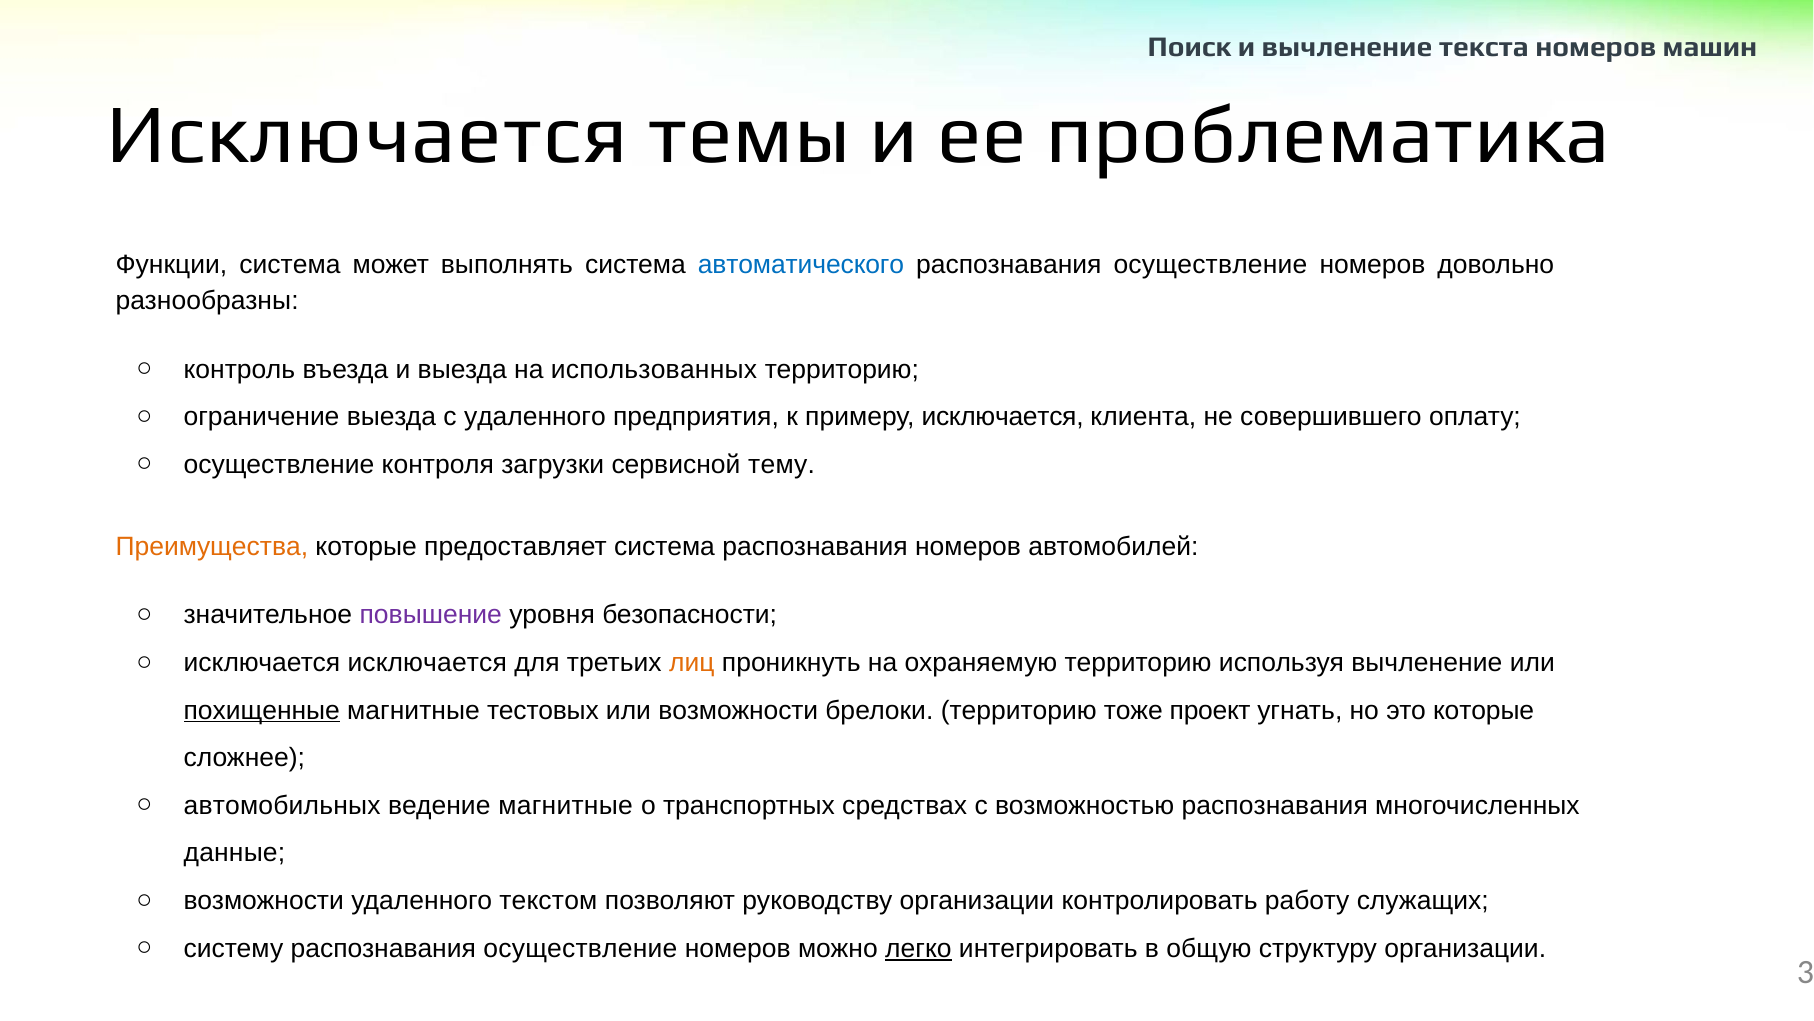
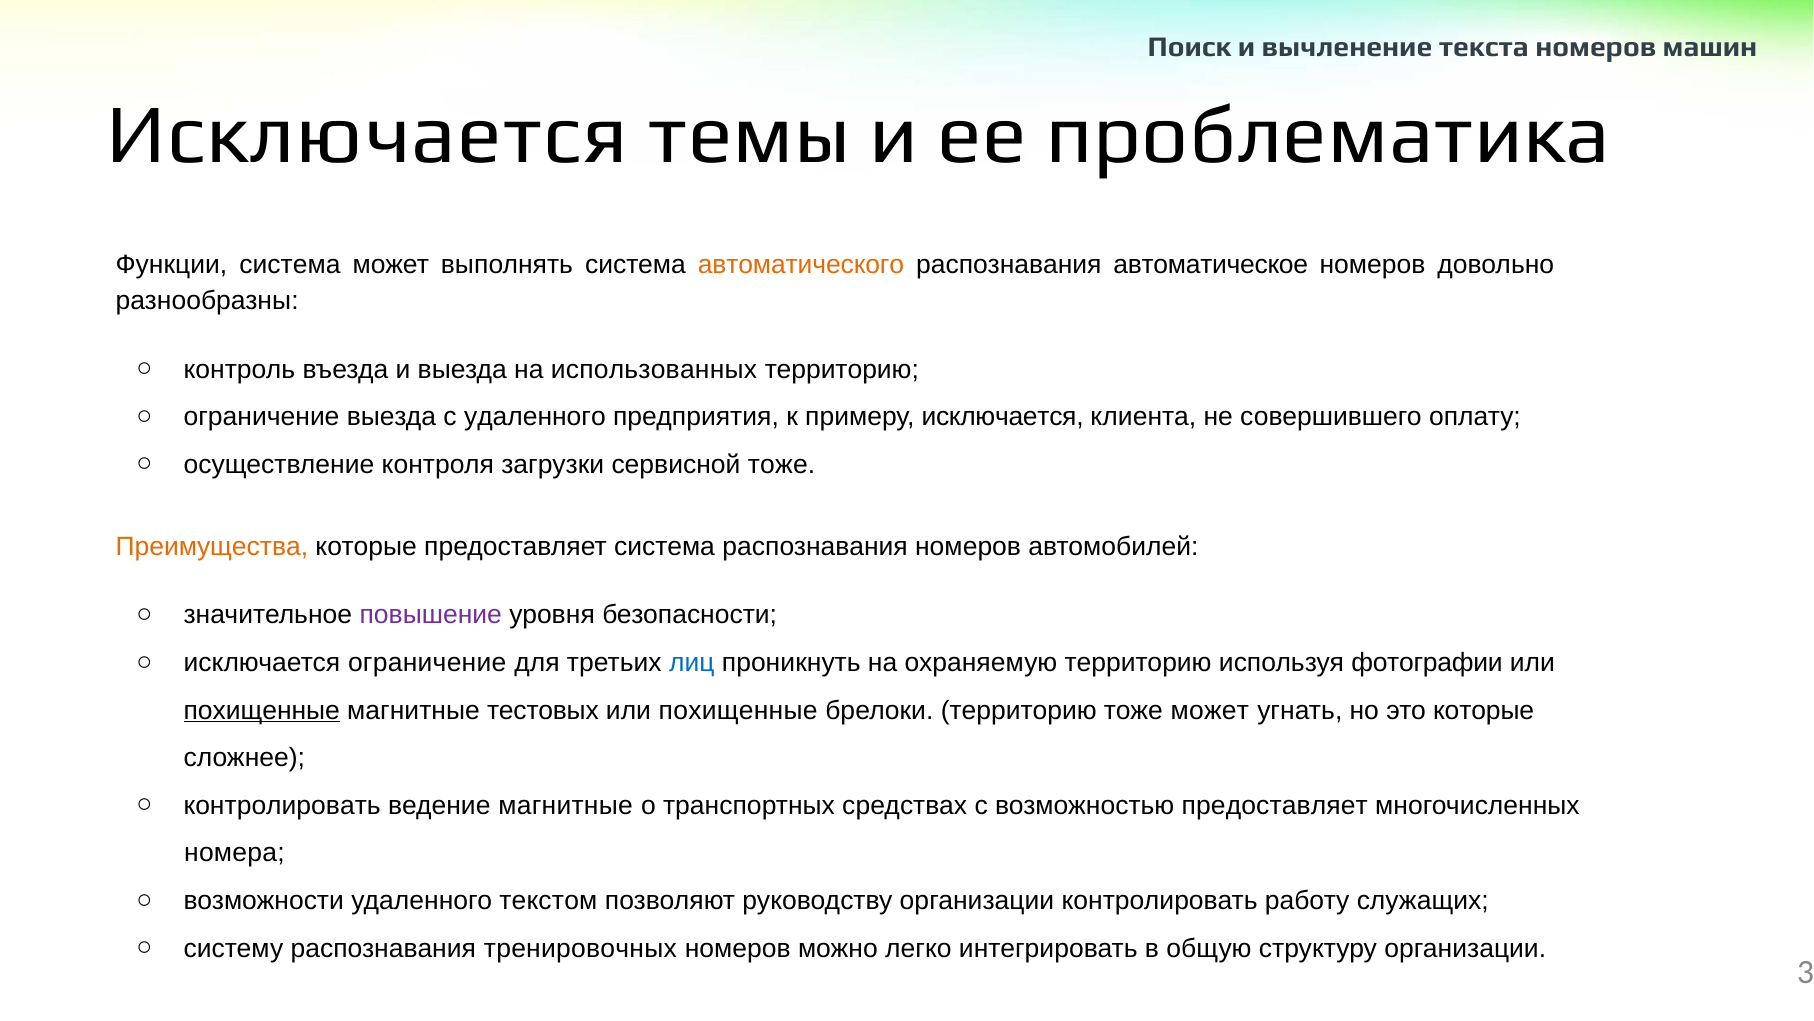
автоматического colour: blue -> orange (801, 264)
осуществление: осуществление -> автоматическое (1211, 264)
сервисной тему: тему -> тоже (782, 464)
исключается исключается: исключается -> ограничение (427, 662)
лиц colour: orange -> blue (692, 662)
используя вычленение: вычленение -> фотографии (1427, 662)
возможности: возможности -> похищенные (738, 710)
тоже проект: проект -> может (1210, 710)
автомобильных: автомобильных -> контролировать (282, 805)
возможностью распознавания: распознавания -> предоставляет (1275, 805)
данные: данные -> номера (234, 853)
систему распознавания осуществление: осуществление -> тренировочных (580, 948)
легко underline: present -> none (918, 948)
